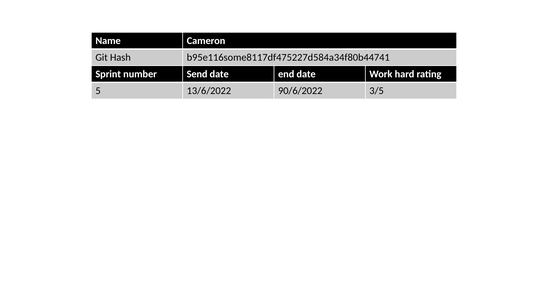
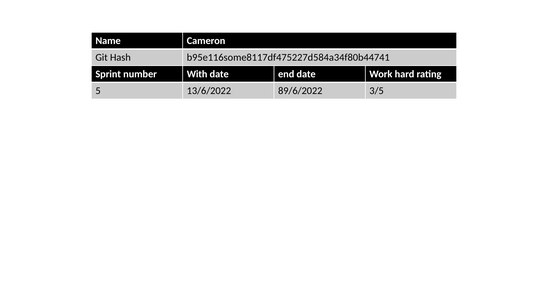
Send: Send -> With (197, 74)
90/6/2022: 90/6/2022 -> 89/6/2022 (300, 91)
